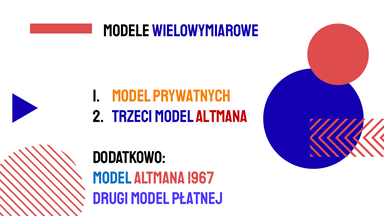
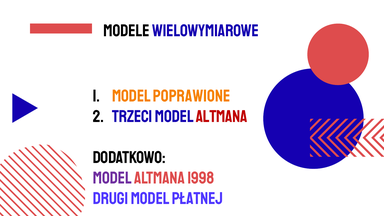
PRYWATNYCH: PRYWATNYCH -> POPRAWIONE (192, 96)
Model colour: blue -> purple (112, 178)
1967: 1967 -> 1998 (201, 178)
